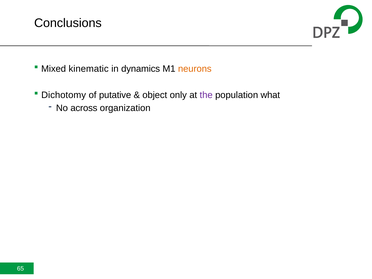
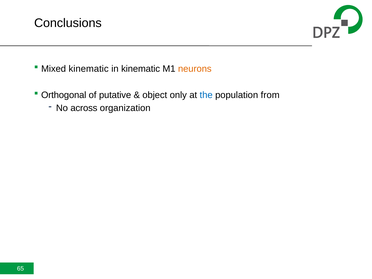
in dynamics: dynamics -> kinematic (141, 69)
Dichotomy: Dichotomy -> Orthogonal (64, 95)
the colour: purple -> blue (206, 95)
what: what -> from (270, 95)
